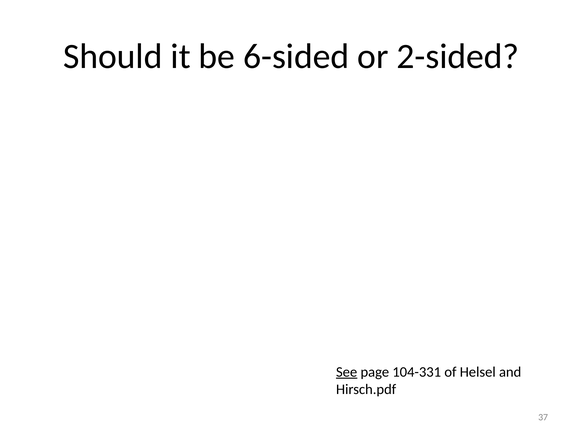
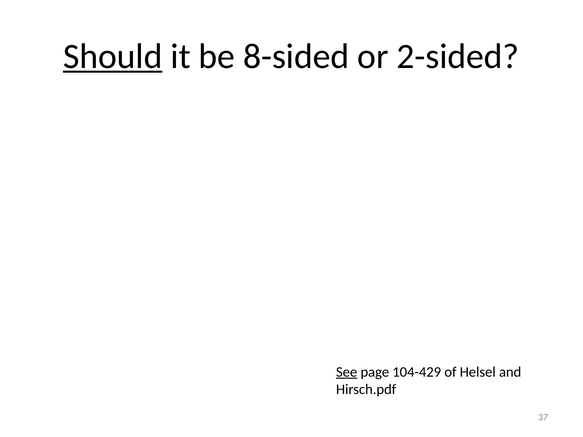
Should underline: none -> present (113, 56)
6-sided: 6-sided -> 8-sided (296, 56)
104-331: 104-331 -> 104-429 (417, 372)
